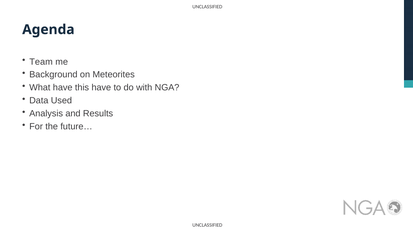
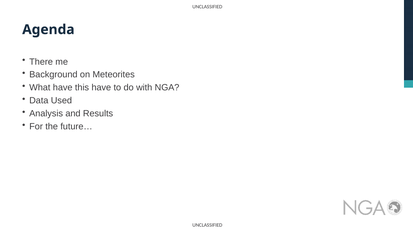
Team: Team -> There (41, 62)
